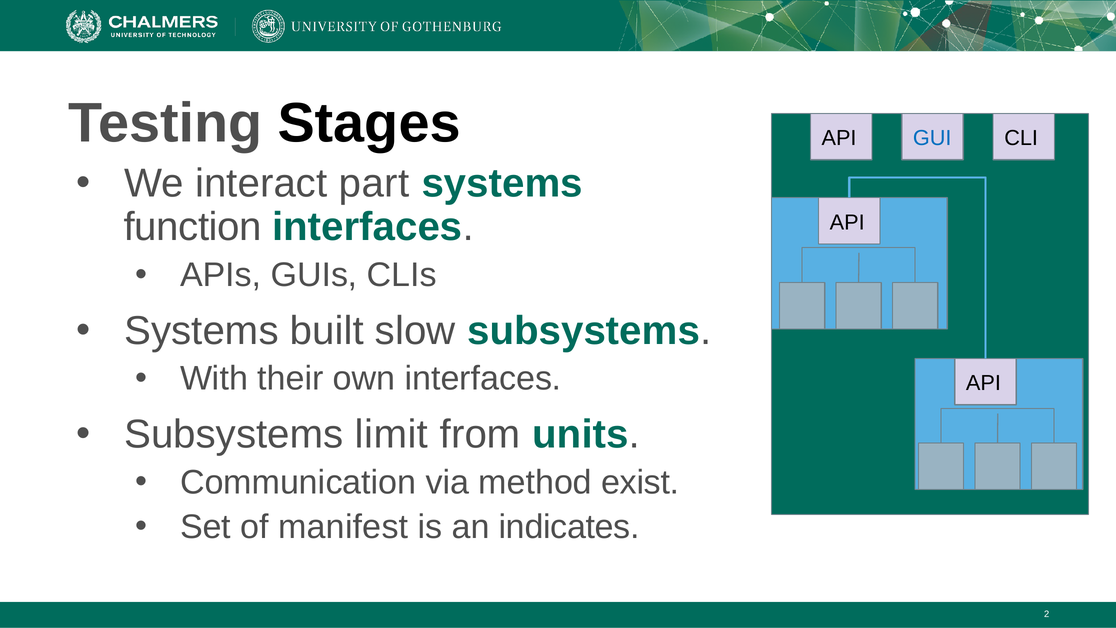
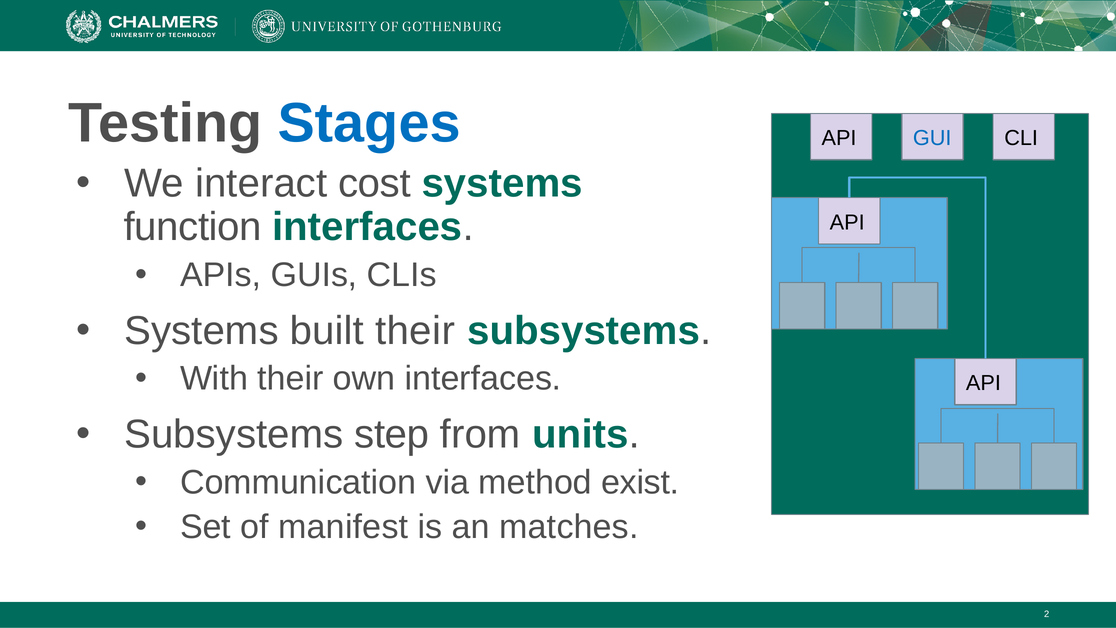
Stages colour: black -> blue (369, 123)
part: part -> cost (374, 184)
built slow: slow -> their (415, 331)
limit: limit -> step (392, 434)
indicates: indicates -> matches (569, 527)
